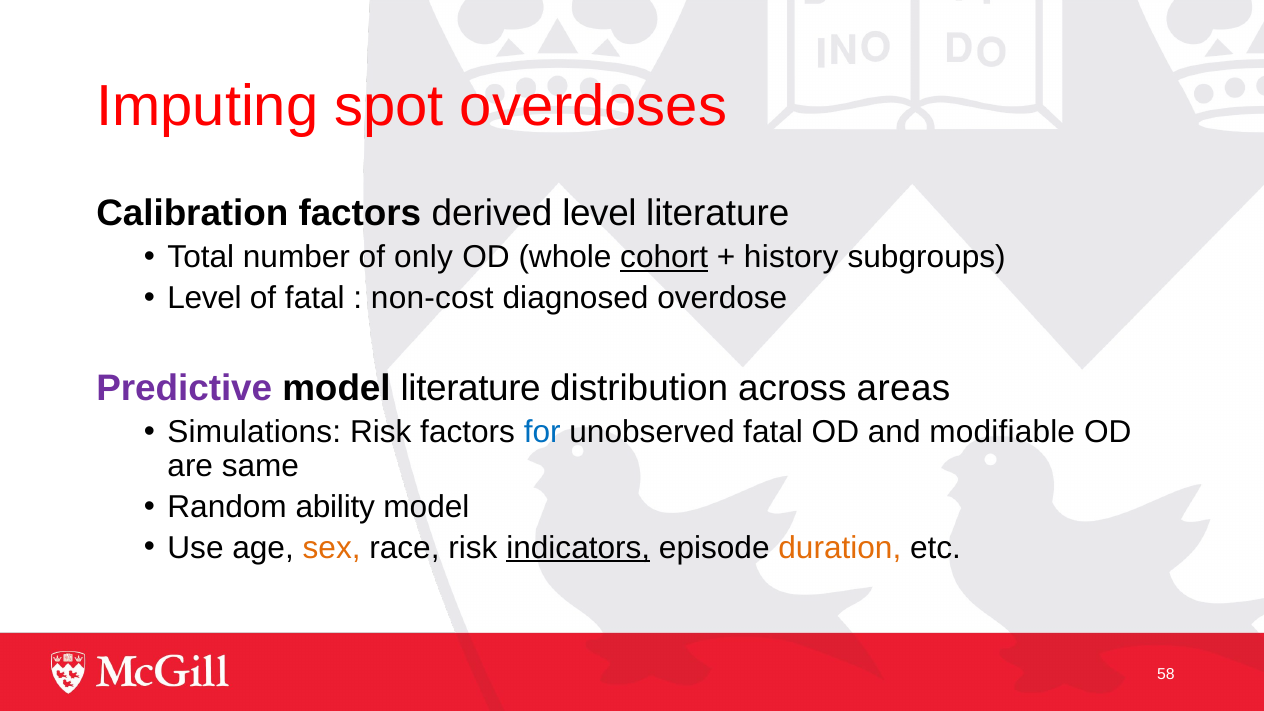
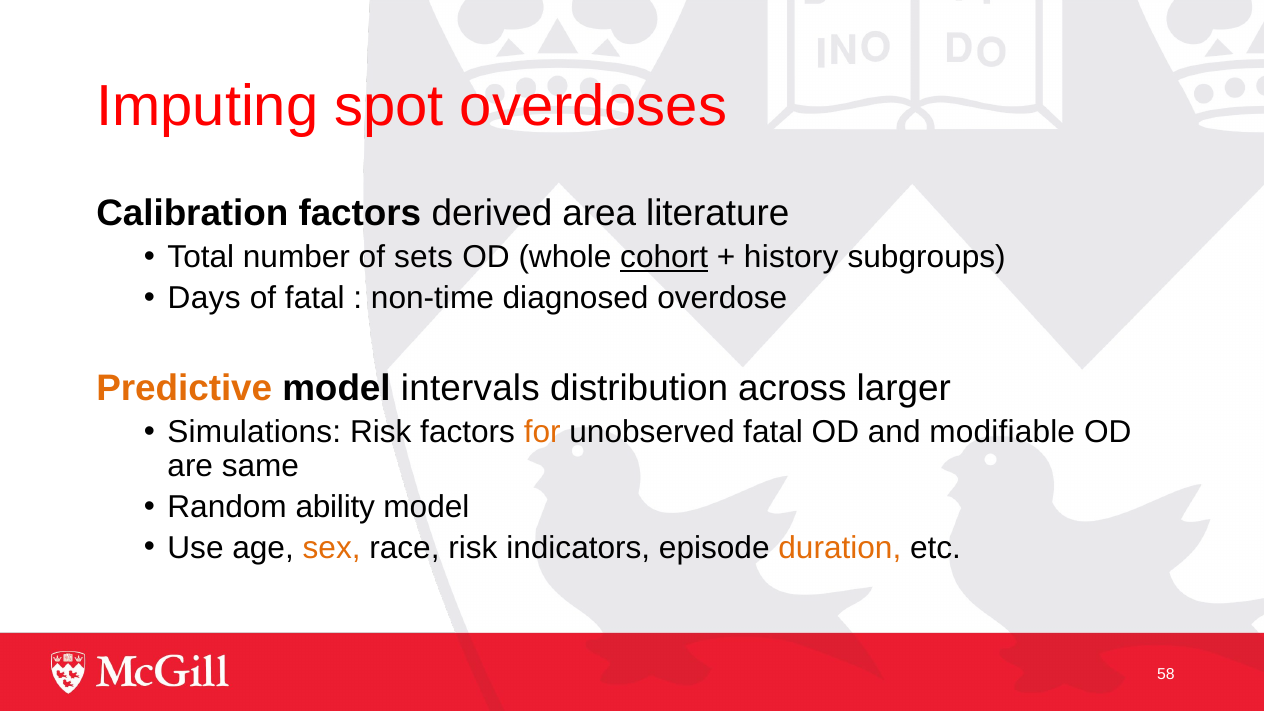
derived level: level -> area (599, 214)
only: only -> sets (424, 257)
Level: Level -> Days (204, 298)
non-cost: non-cost -> non-time (432, 298)
Predictive colour: purple -> orange (184, 389)
model literature: literature -> intervals (470, 389)
areas: areas -> larger (904, 389)
for colour: blue -> orange (542, 432)
indicators underline: present -> none (578, 548)
